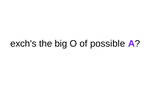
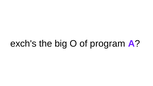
possible: possible -> program (108, 44)
